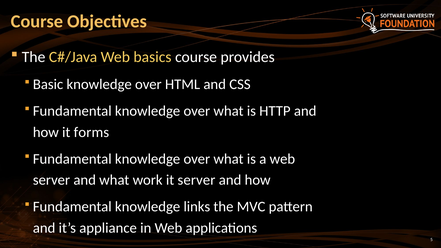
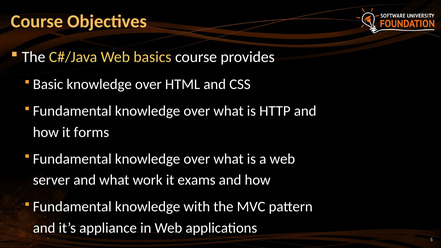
it server: server -> exams (197, 180)
links: links -> with (197, 207)
